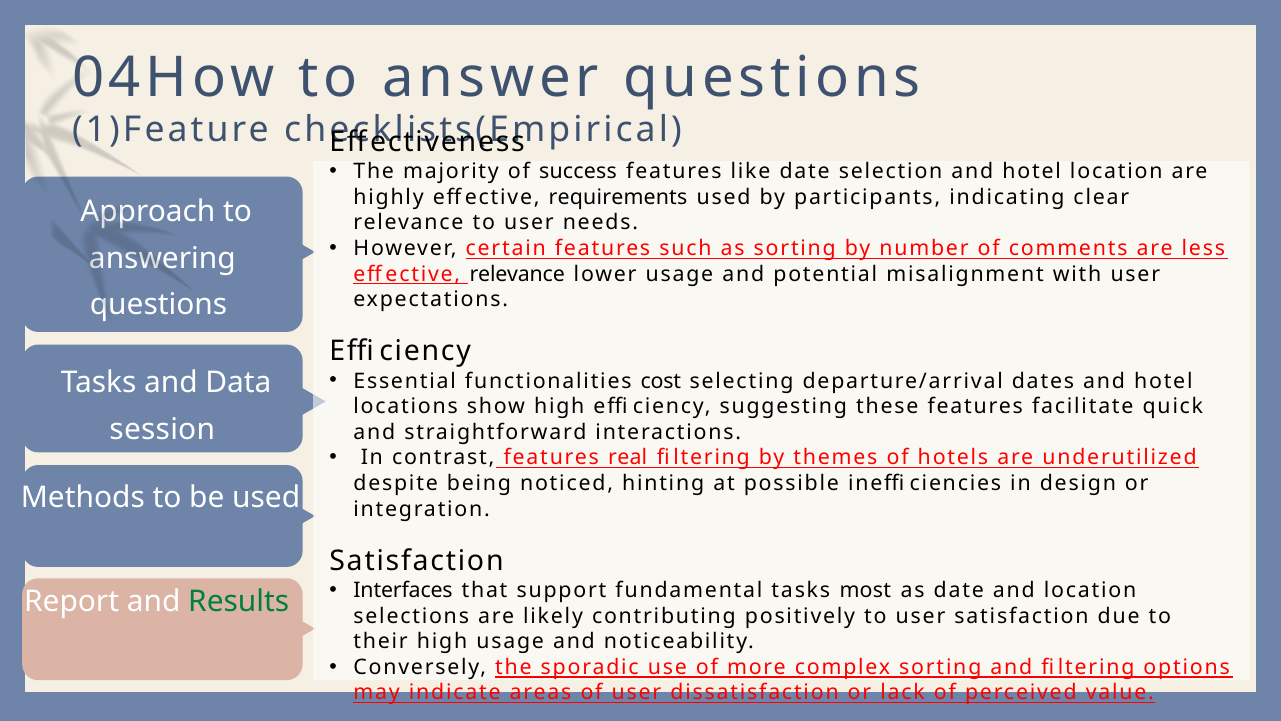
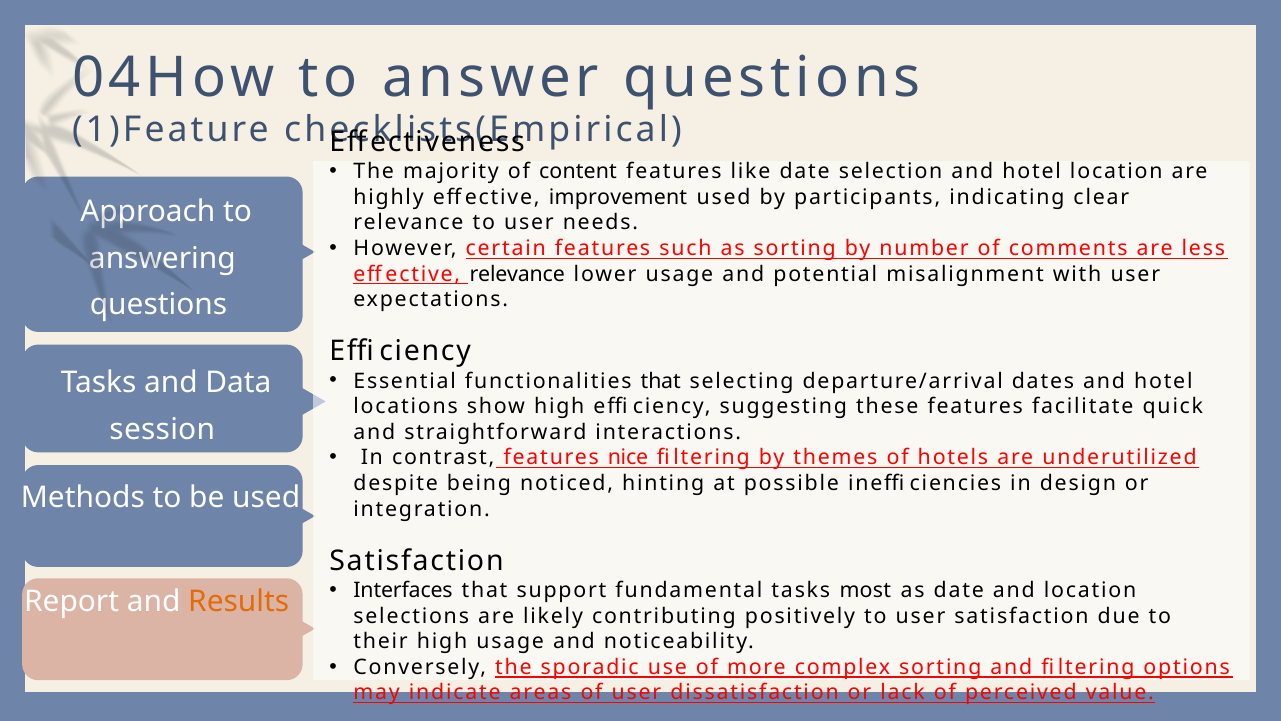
success: success -> content (578, 172)
requirements: requirements -> improvement (618, 197)
functionalities cost: cost -> that (661, 381)
real: real -> nice (628, 458)
Results colour: green -> orange (239, 601)
